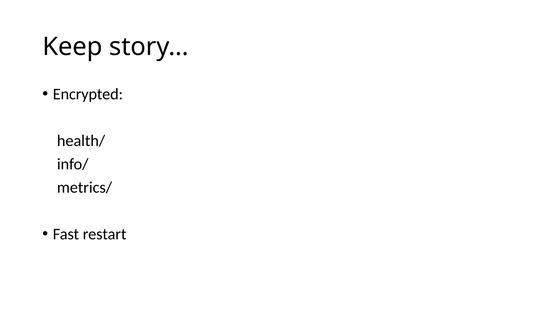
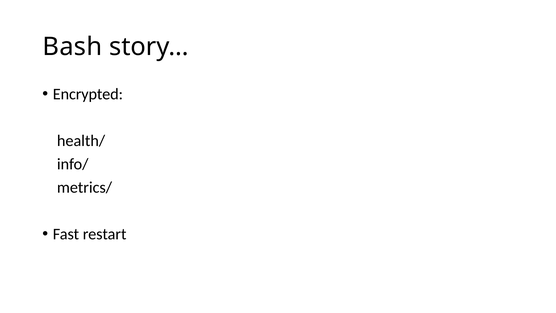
Keep: Keep -> Bash (72, 47)
